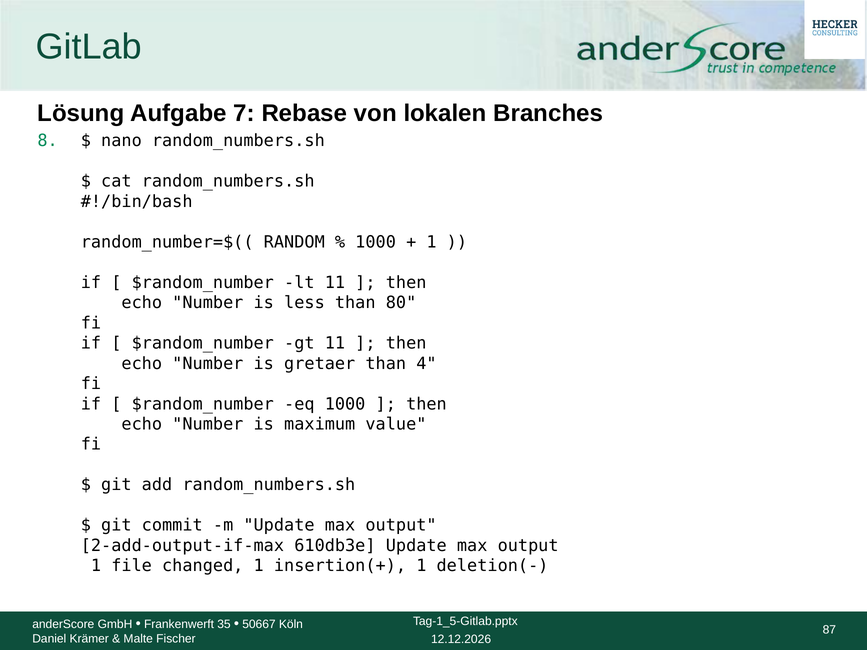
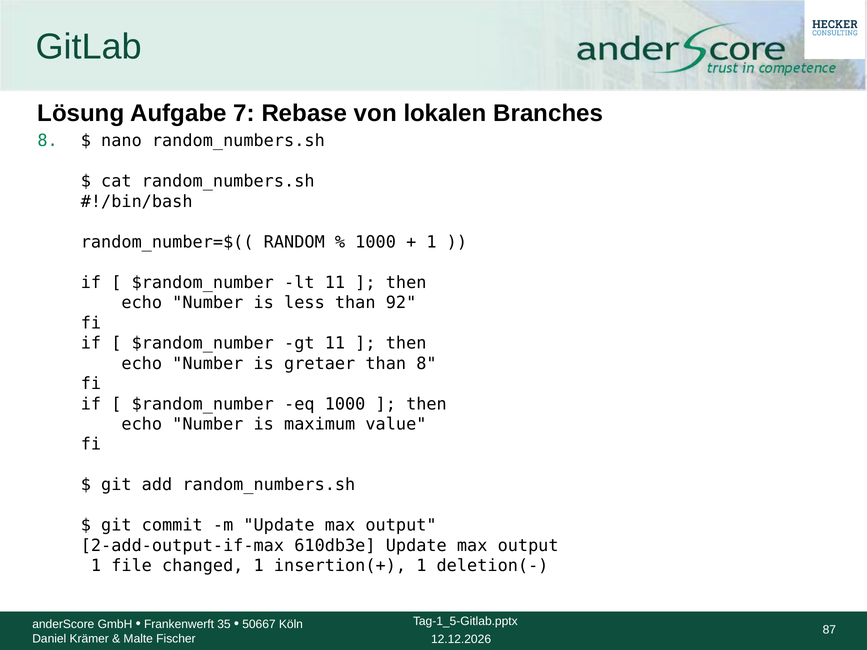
80: 80 -> 92 (401, 303)
than 4: 4 -> 8 (426, 364)
